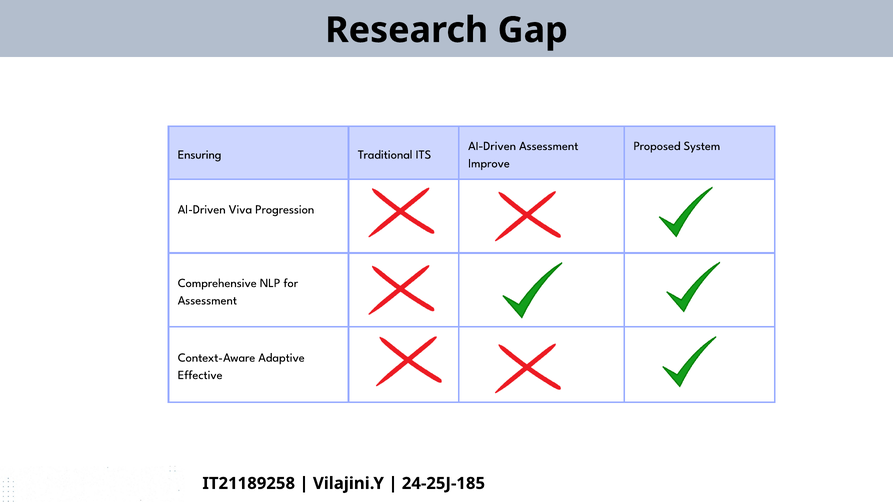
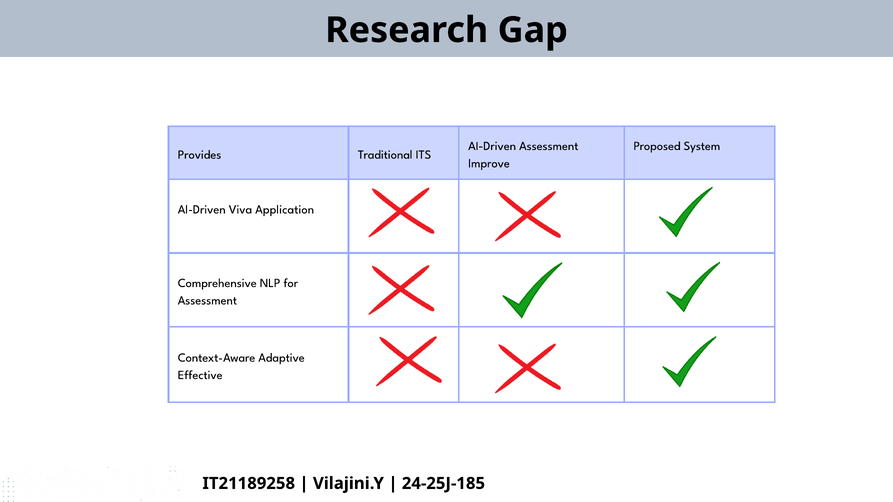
Ensuring: Ensuring -> Provides (200, 155)
Progression: Progression -> Application (285, 209)
